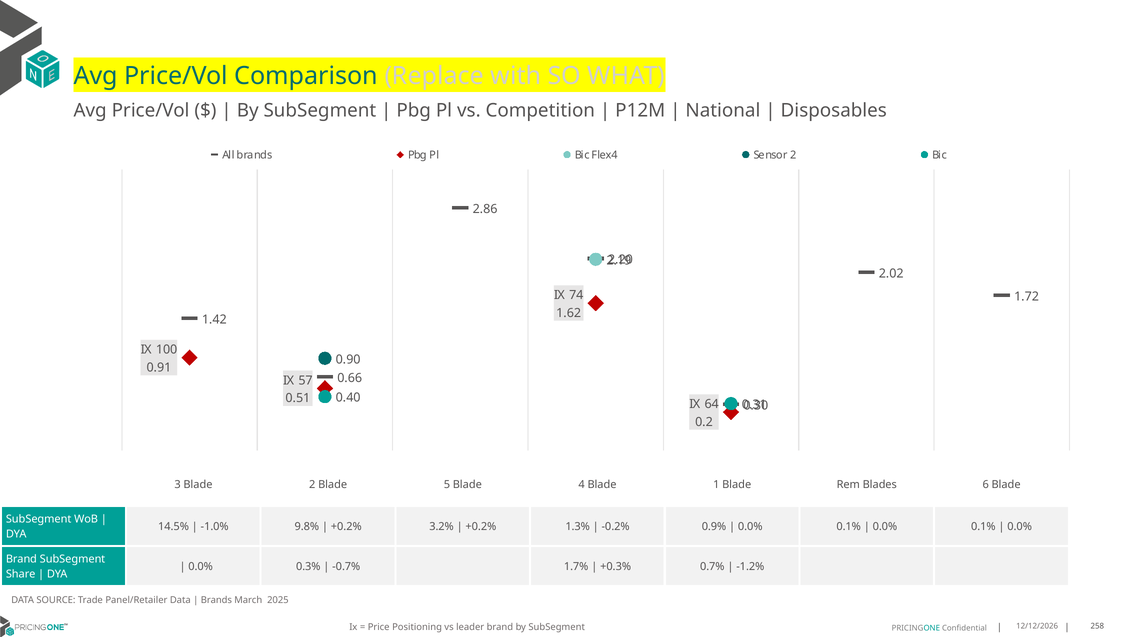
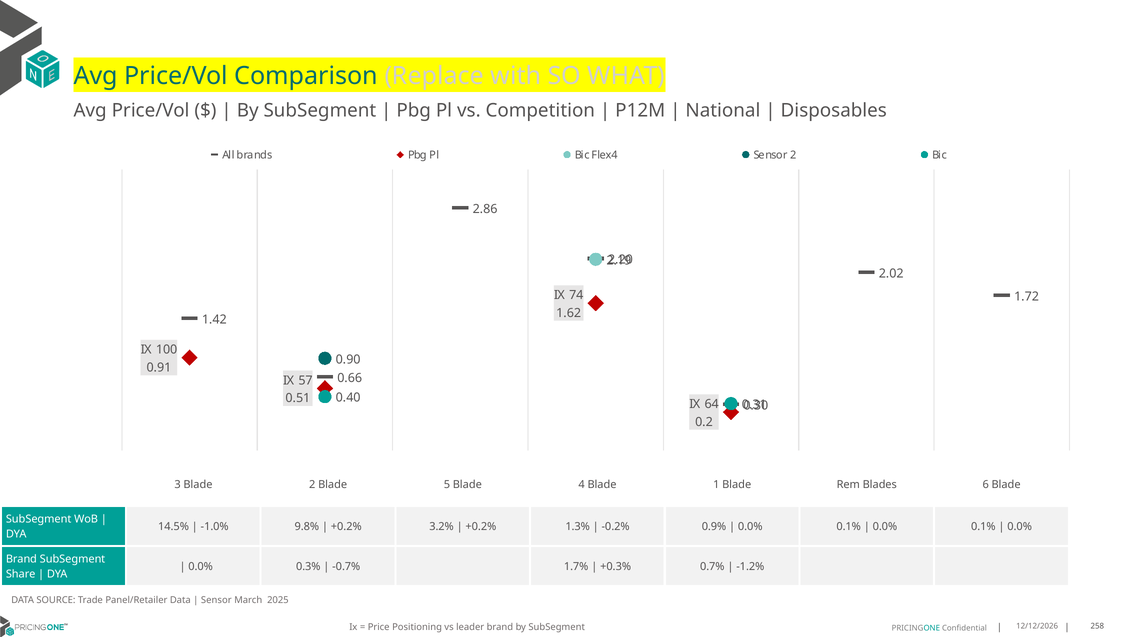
Brands: Brands -> Sensor (216, 600)
